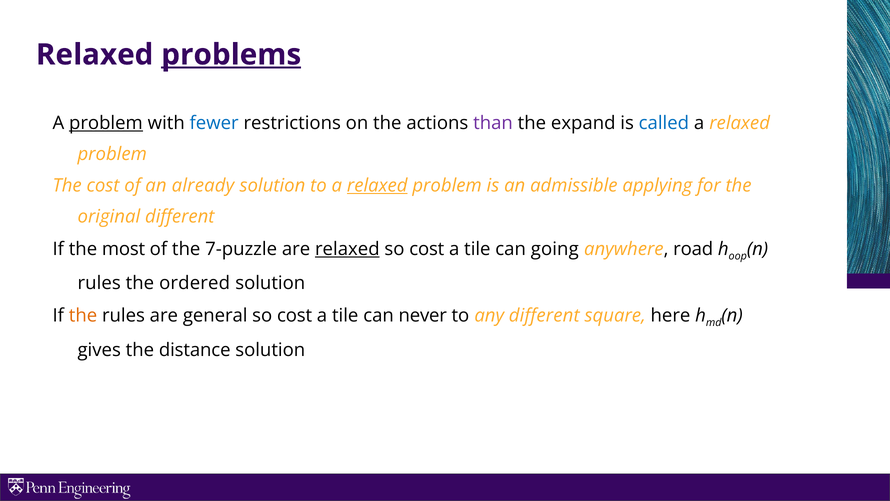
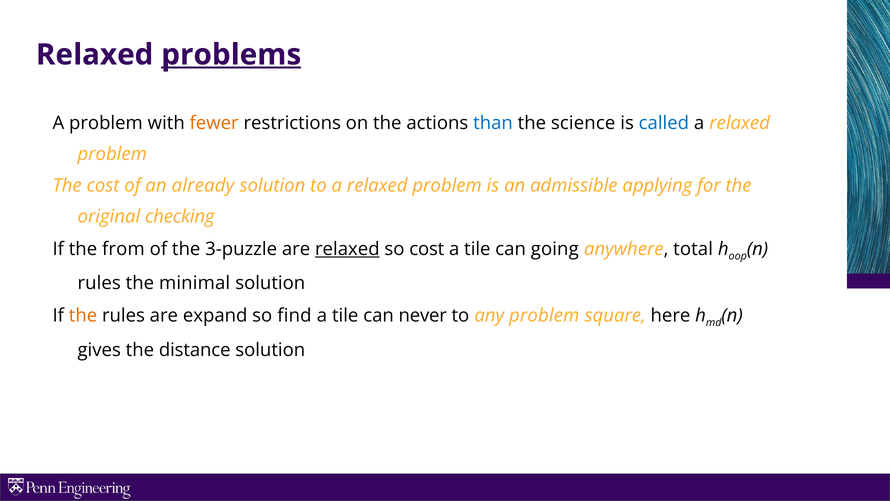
problem underline: present -> none (106, 123)
fewer colour: blue -> orange (214, 123)
than colour: purple -> blue (493, 123)
expand: expand -> science (583, 123)
relaxed underline: present -> none (377, 185)
original different: different -> checking (180, 217)
most: most -> from (123, 249)
7-puzzle: 7-puzzle -> 3-puzzle (241, 249)
road: road -> total (693, 249)
ordered: ordered -> minimal (195, 283)
general: general -> expand (215, 315)
cost: cost -> find (294, 315)
any different: different -> problem (544, 315)
